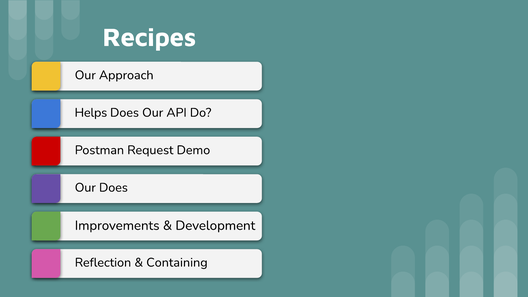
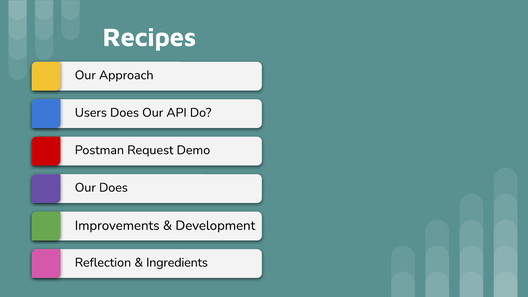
Helps: Helps -> Users (91, 113)
Containing: Containing -> Ingredients (177, 263)
